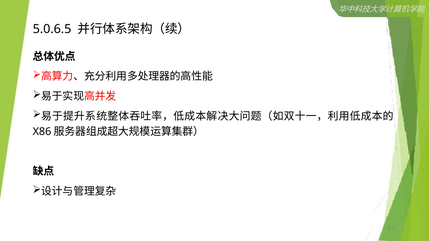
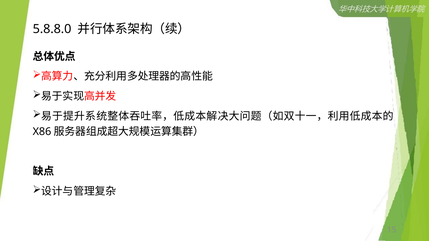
5.0.6.5: 5.0.6.5 -> 5.8.8.0 (52, 29)
